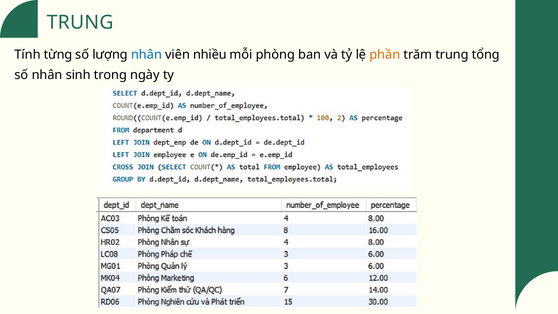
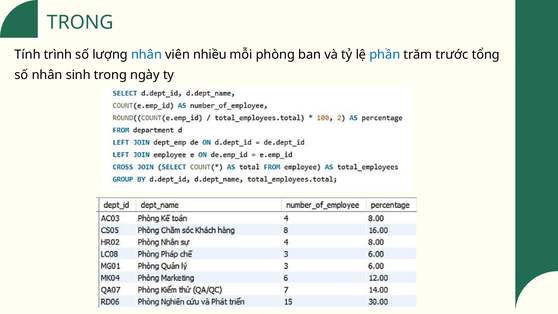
TRUNG: TRUNG -> TRONG (80, 22)
từng: từng -> trình (58, 55)
phần colour: orange -> blue (385, 55)
trăm trung: trung -> trước (452, 55)
